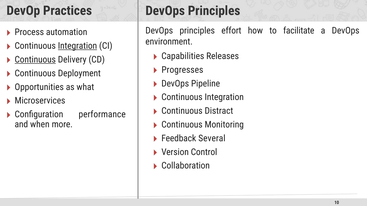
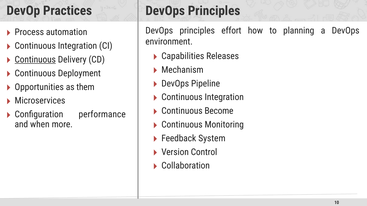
facilitate: facilitate -> planning (299, 31)
Integration underline: present -> none (77, 46)
Progresses: Progresses -> Mechanism (182, 70)
what: what -> them (85, 87)
Distract: Distract -> Become (219, 111)
Several: Several -> System (212, 139)
